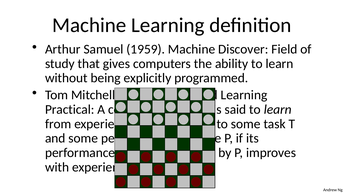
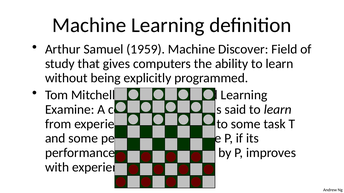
Practical: Practical -> Examine (70, 110)
